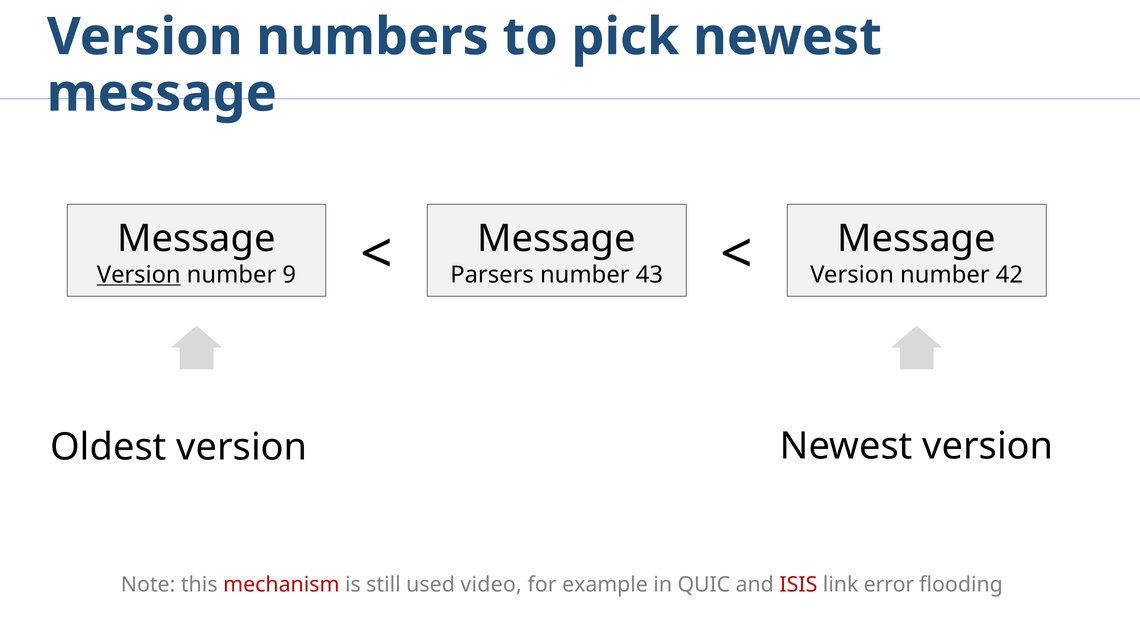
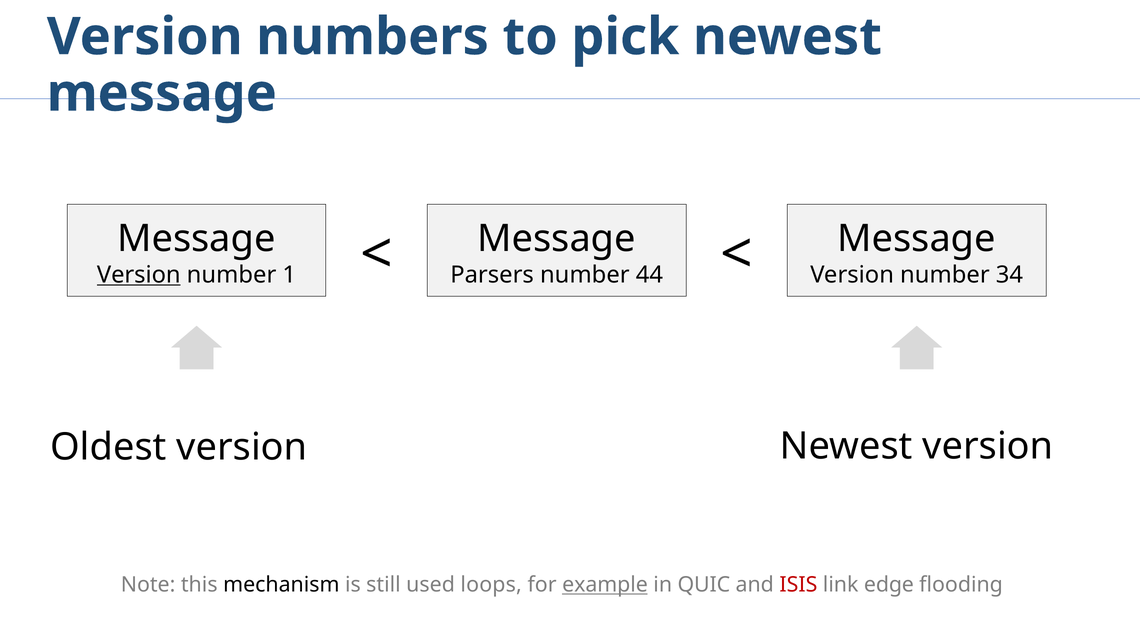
9: 9 -> 1 (289, 275)
43: 43 -> 44 (649, 275)
42: 42 -> 34 (1009, 275)
mechanism colour: red -> black (281, 585)
video: video -> loops (491, 585)
example underline: none -> present (605, 585)
error: error -> edge (889, 585)
